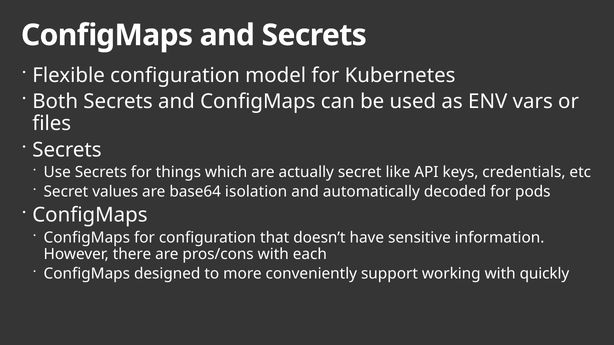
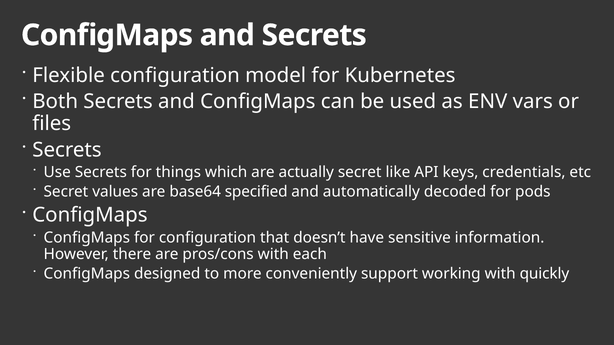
isolation: isolation -> specified (256, 192)
